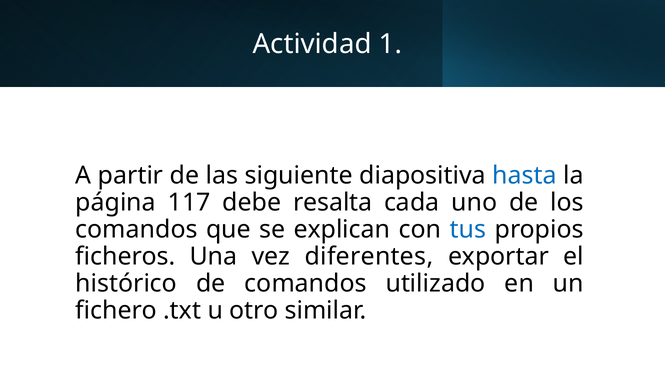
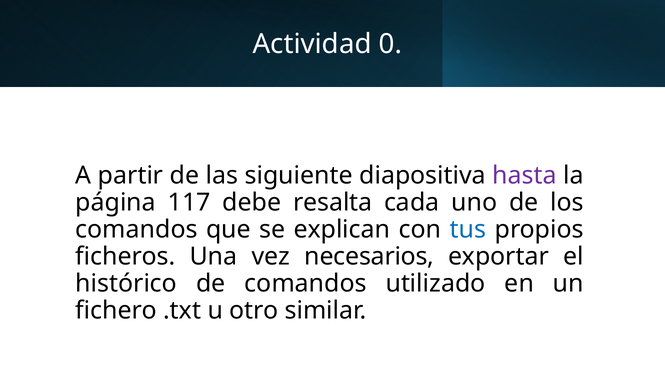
1: 1 -> 0 (390, 44)
hasta colour: blue -> purple (525, 176)
diferentes: diferentes -> necesarios (369, 257)
